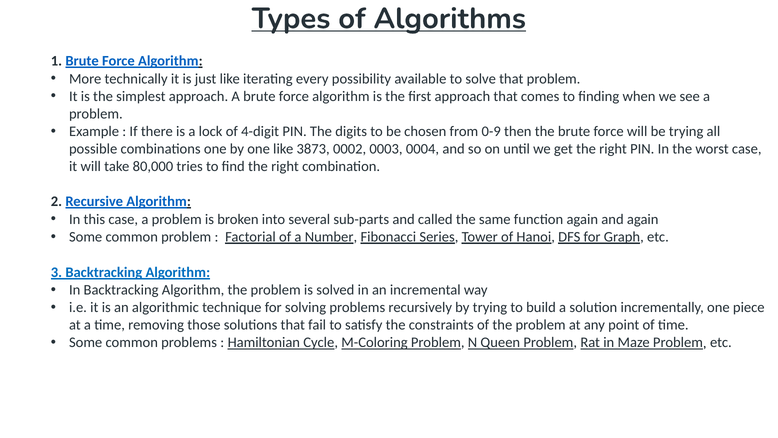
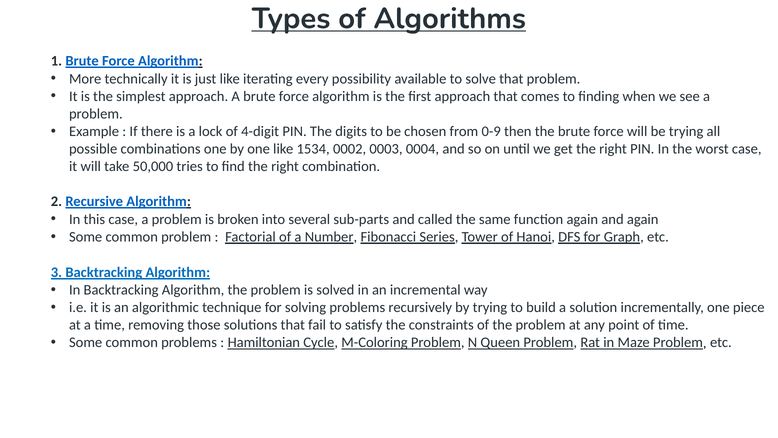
3873: 3873 -> 1534 (313, 149)
80,000: 80,000 -> 50,000 (153, 166)
